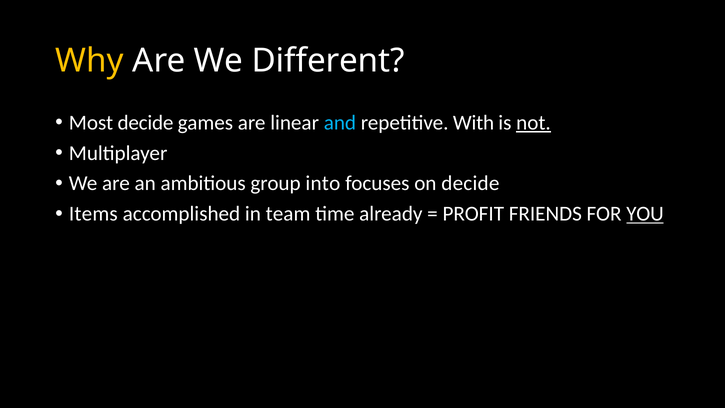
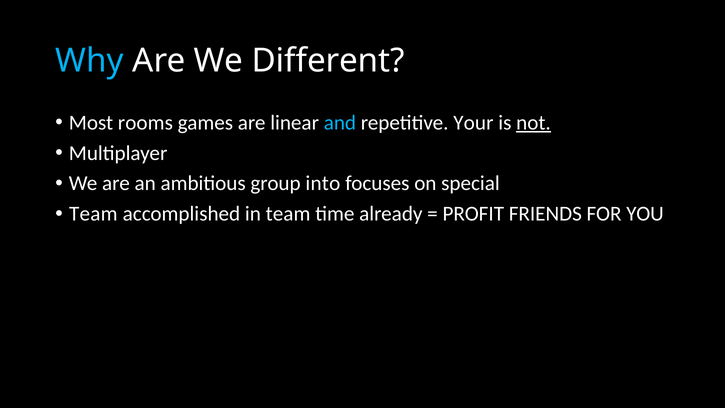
Why colour: yellow -> light blue (89, 61)
Most decide: decide -> rooms (145, 123)
With: With -> Your (473, 123)
on decide: decide -> special (470, 183)
Items: Items -> Team (93, 214)
YOU underline: present -> none (645, 214)
